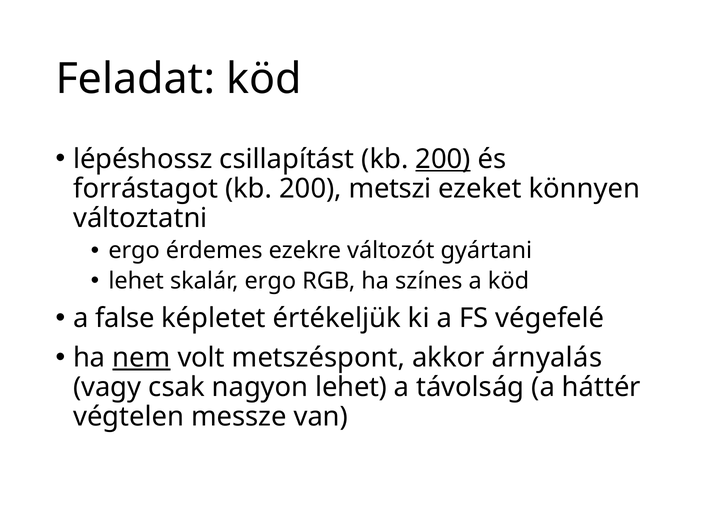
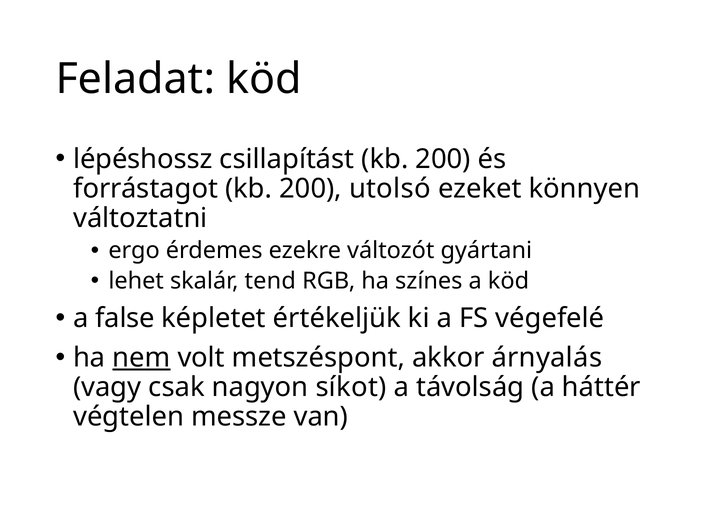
200 underline: present -> none (443, 159)
metszi: metszi -> utolsó (390, 189)
skalár ergo: ergo -> tend (270, 281)
nagyon lehet: lehet -> síkot (351, 387)
